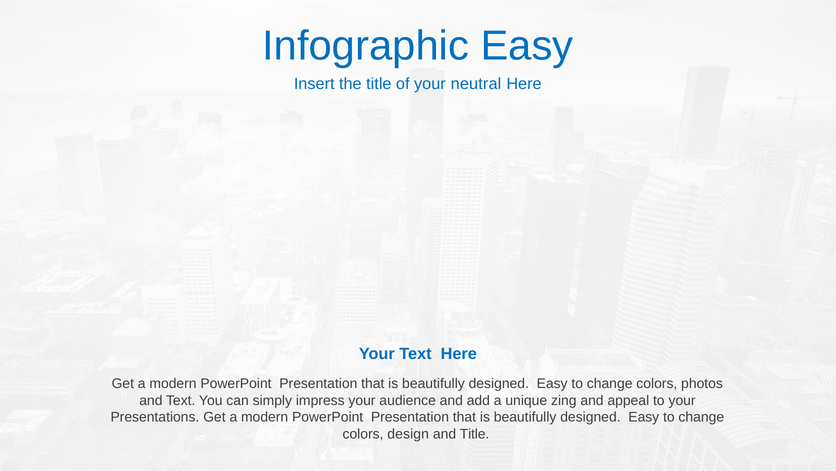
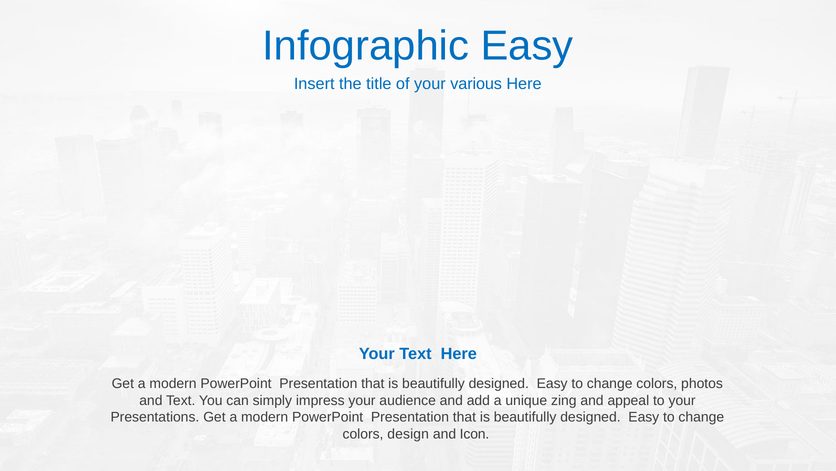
neutral: neutral -> various (476, 84)
and Title: Title -> Icon (475, 433)
